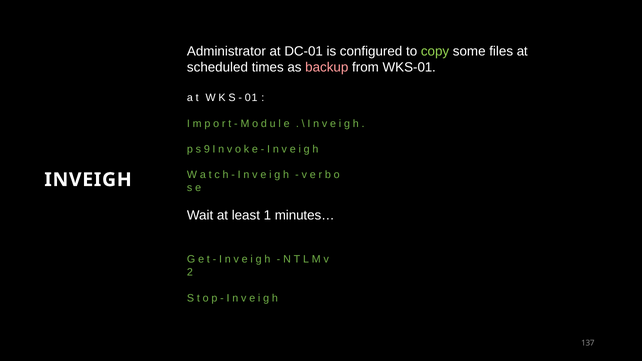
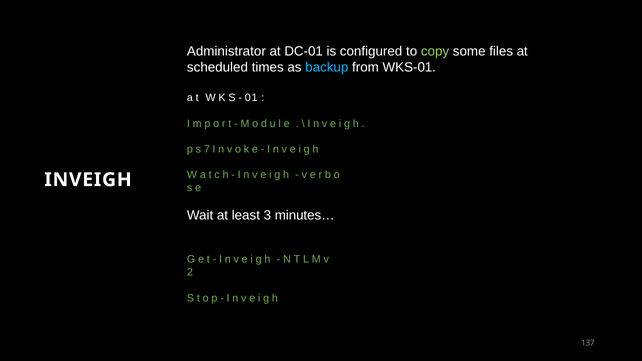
backup colour: pink -> light blue (327, 68)
9: 9 -> 7 (207, 149)
1: 1 -> 3 (267, 215)
